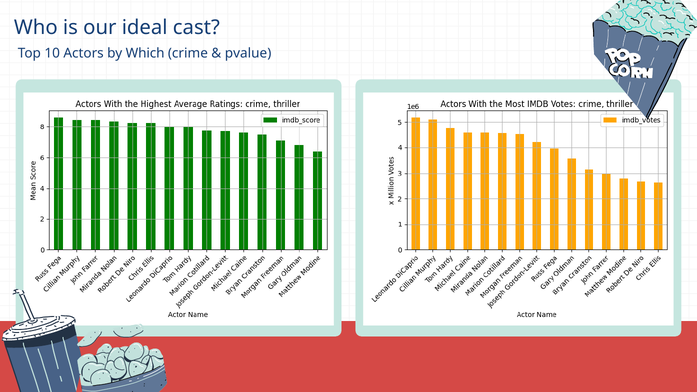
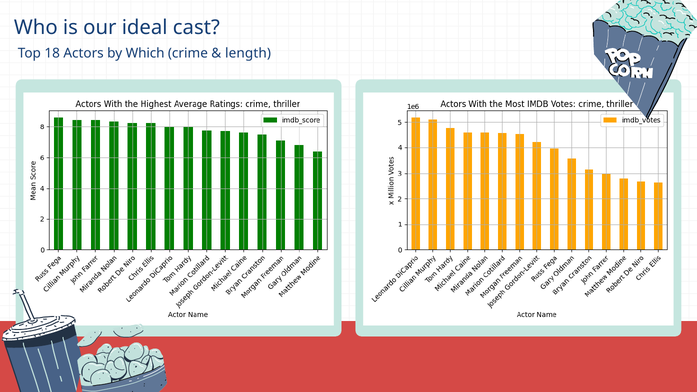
10: 10 -> 18 (52, 53)
pvalue: pvalue -> length (248, 53)
